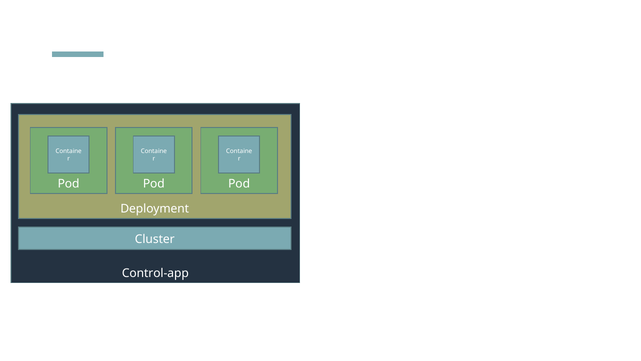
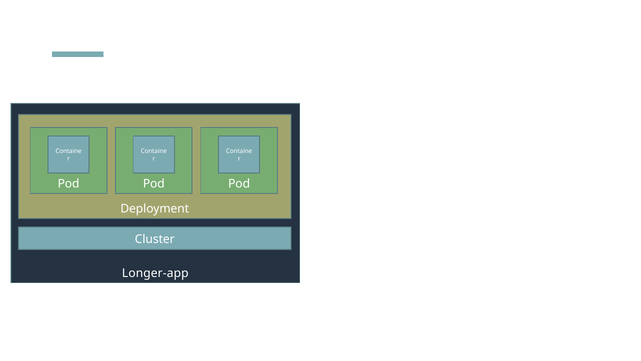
Control-app: Control-app -> Longer-app (155, 273)
